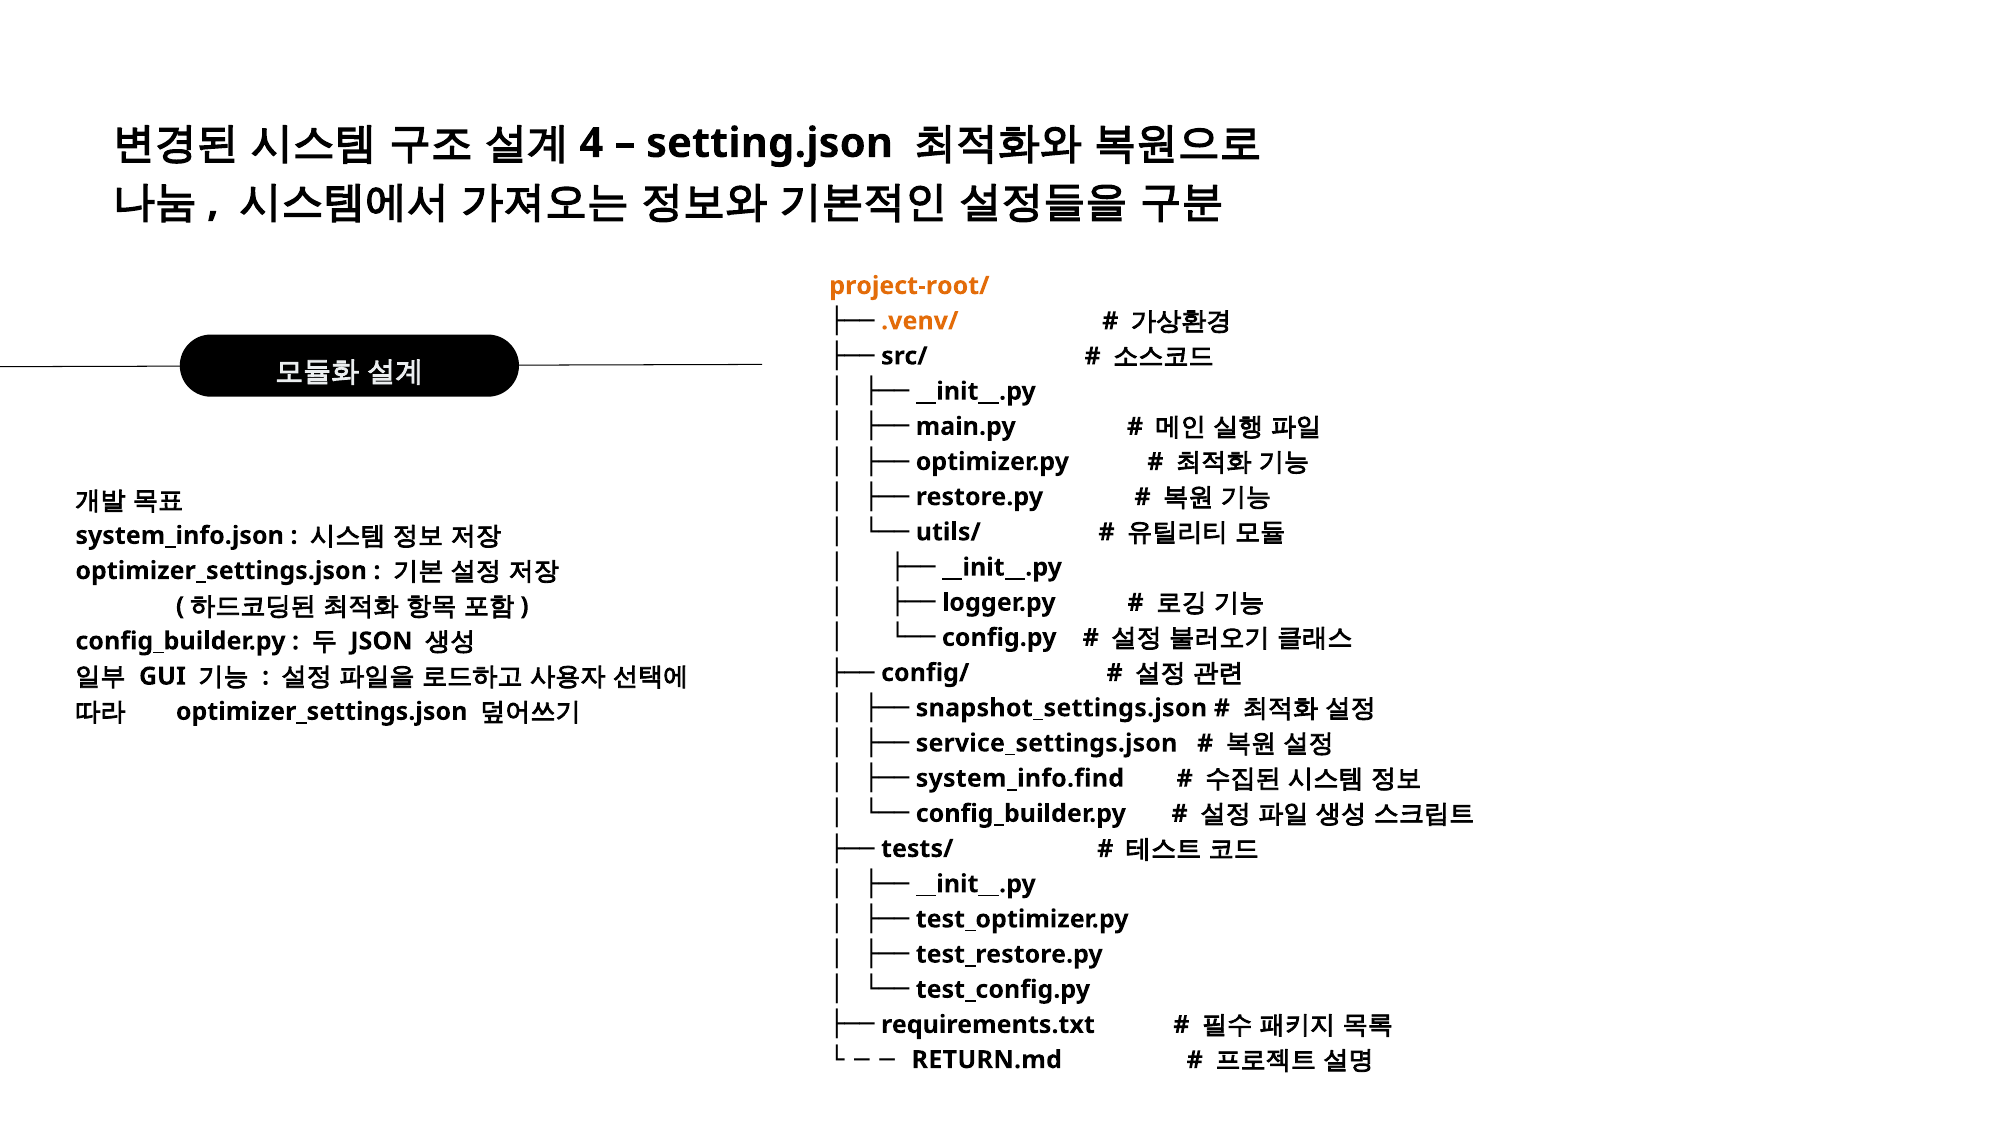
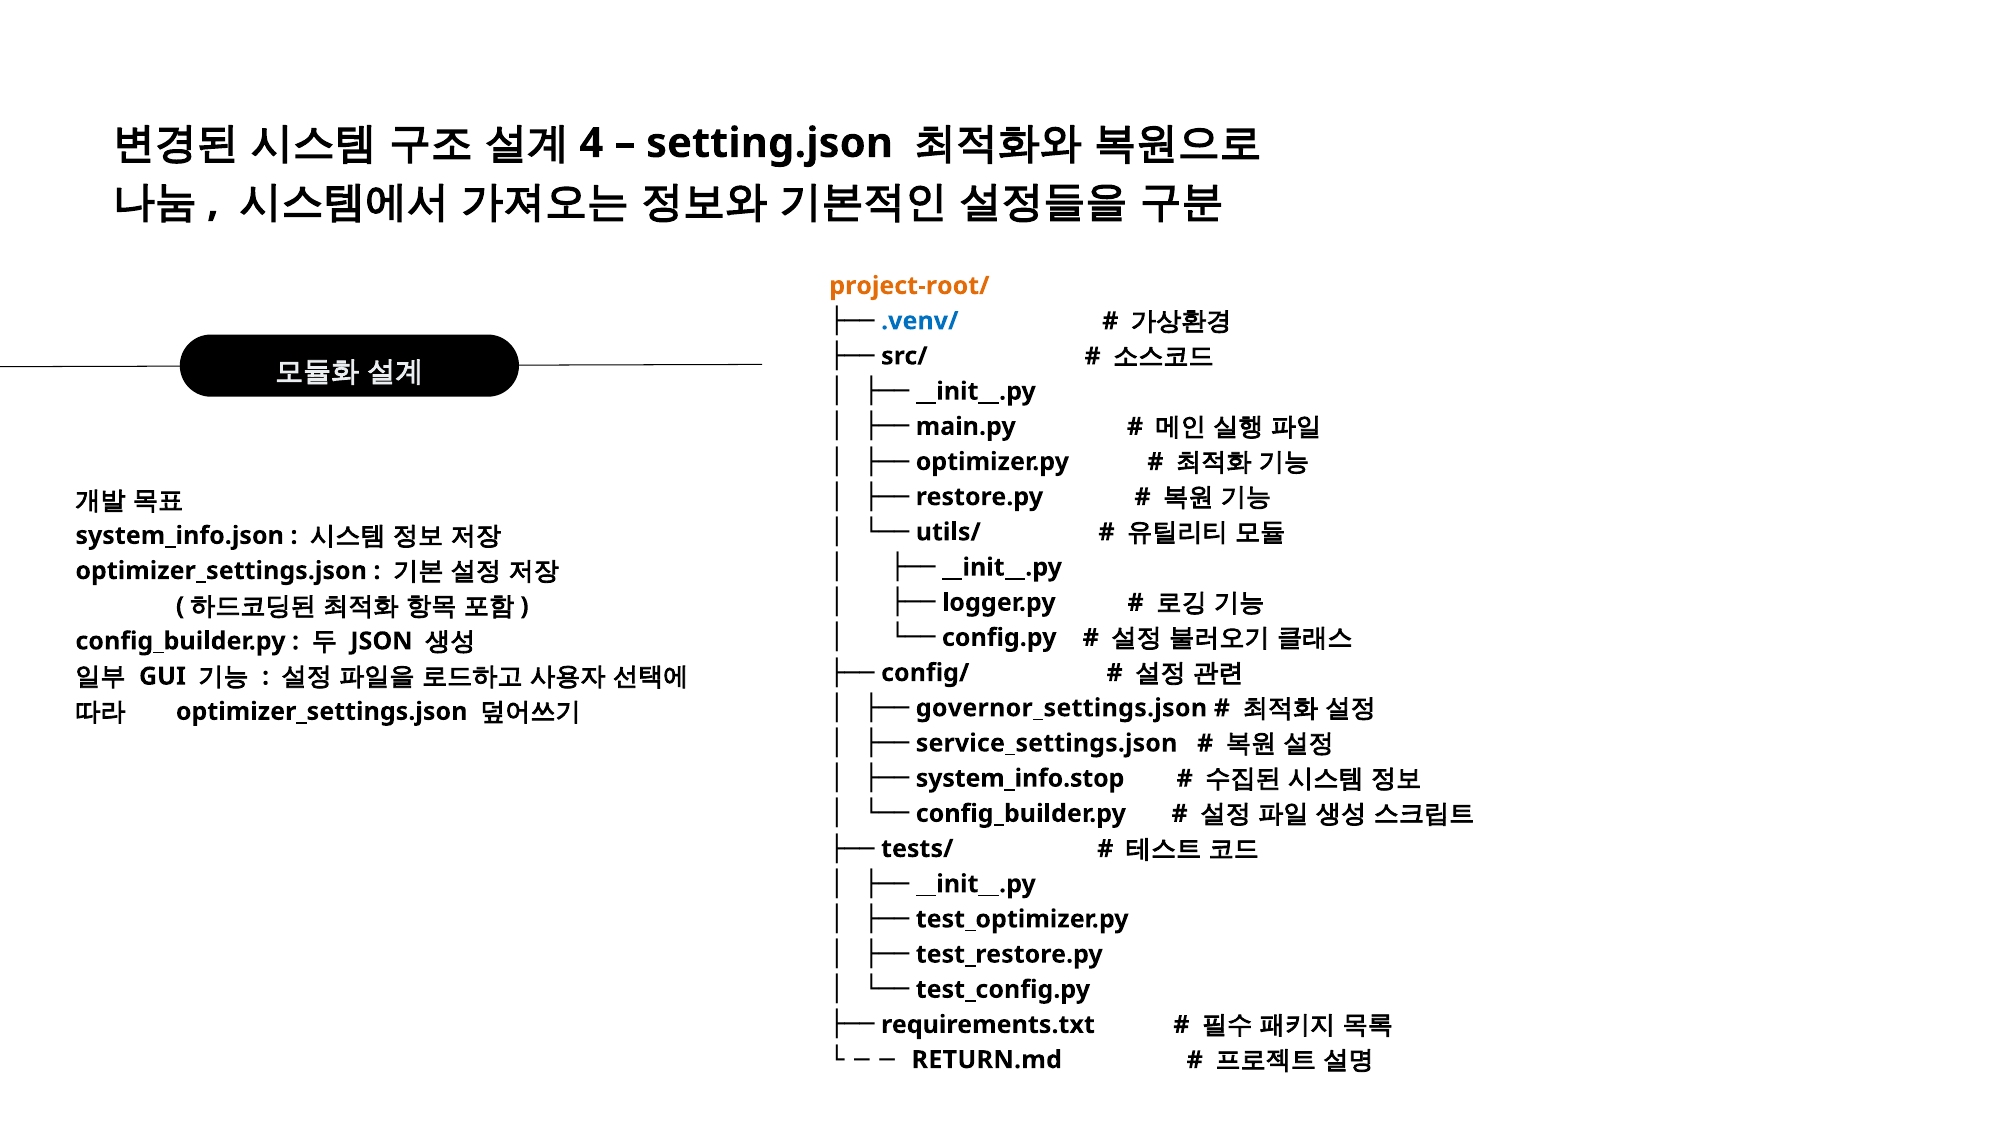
.venv/ colour: orange -> blue (920, 321)
snapshot_settings.json: snapshot_settings.json -> governor_settings.json (1061, 708)
system_info.find: system_info.find -> system_info.stop (1020, 778)
